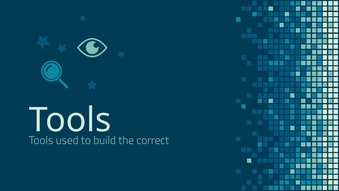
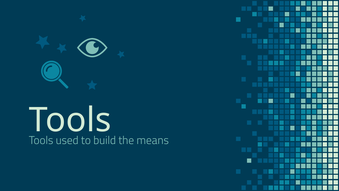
correct: correct -> means (153, 140)
